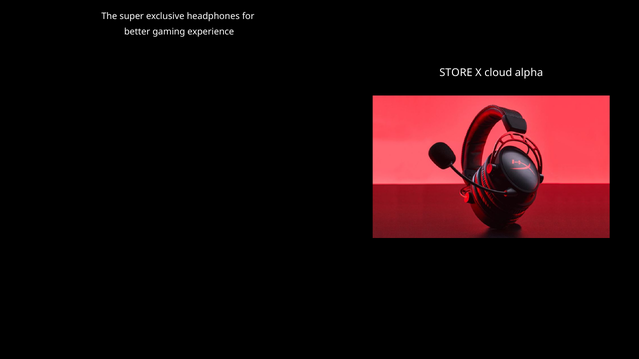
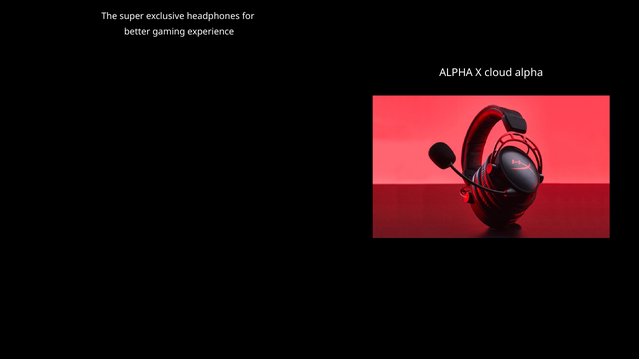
STORE: STORE -> ALPHA (456, 73)
